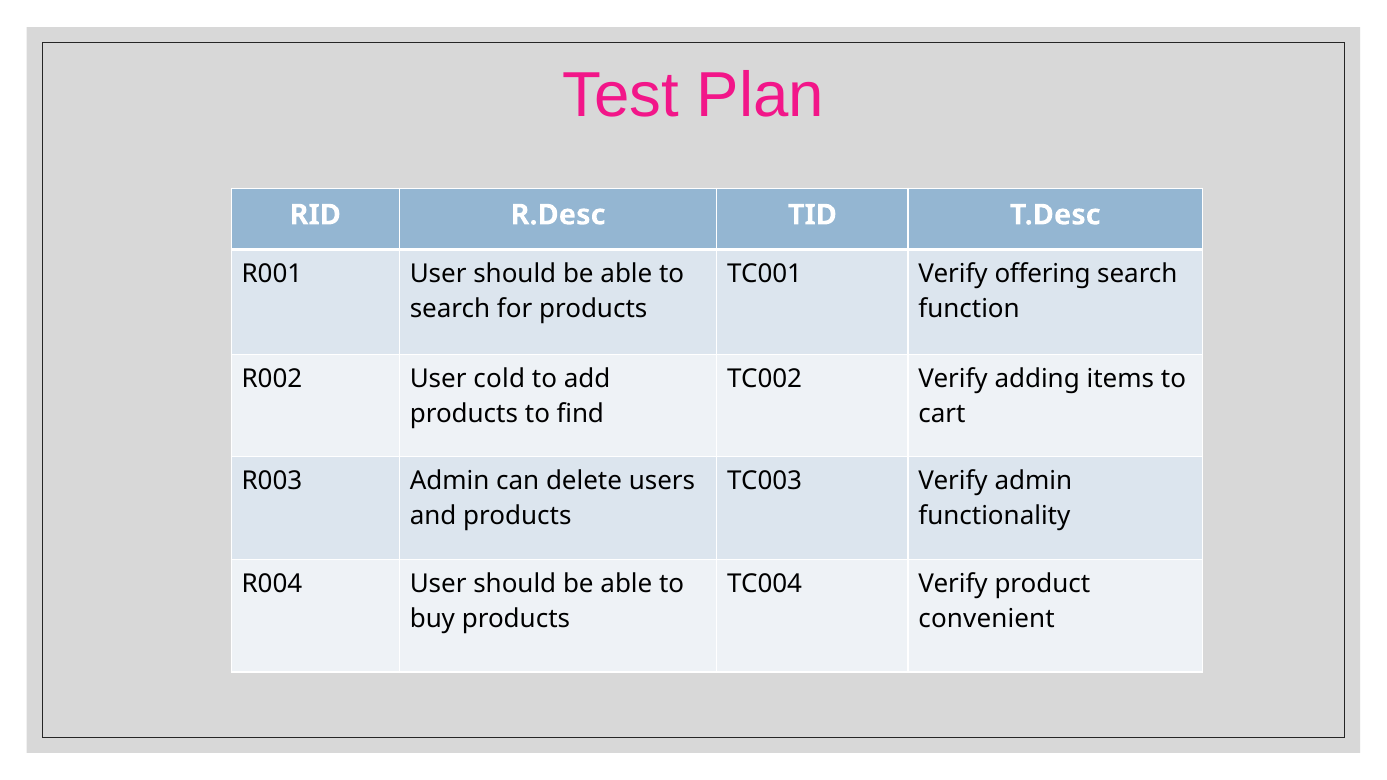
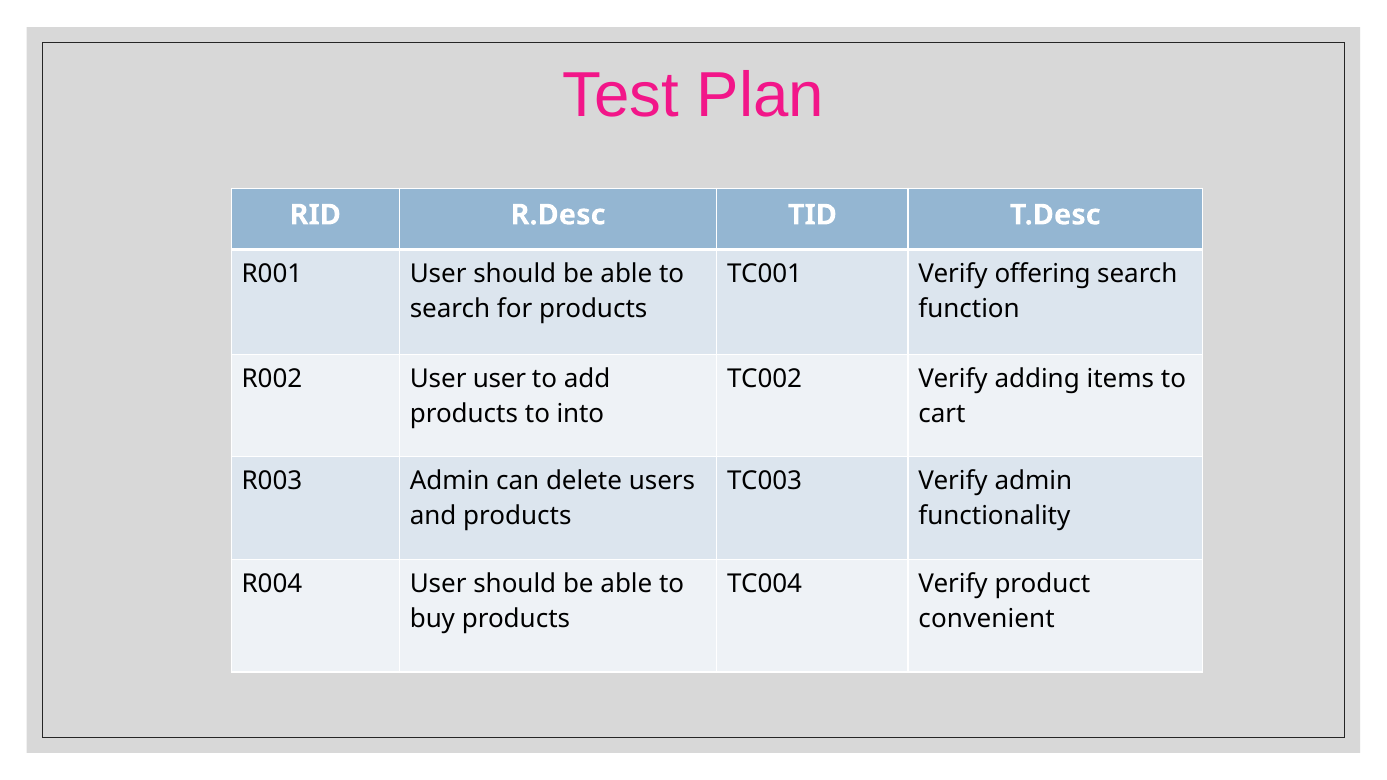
User cold: cold -> user (499, 379)
find: find -> into (580, 414)
